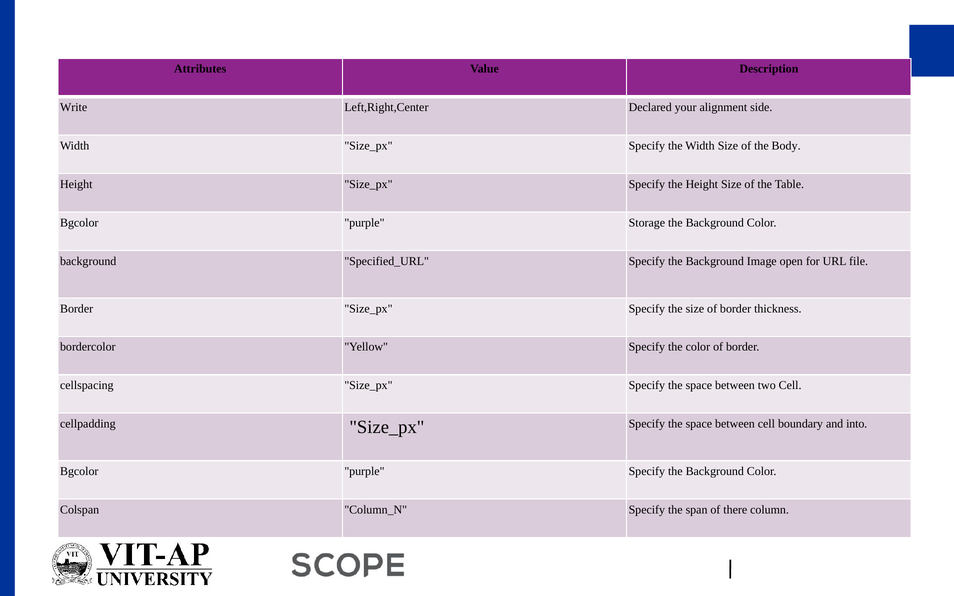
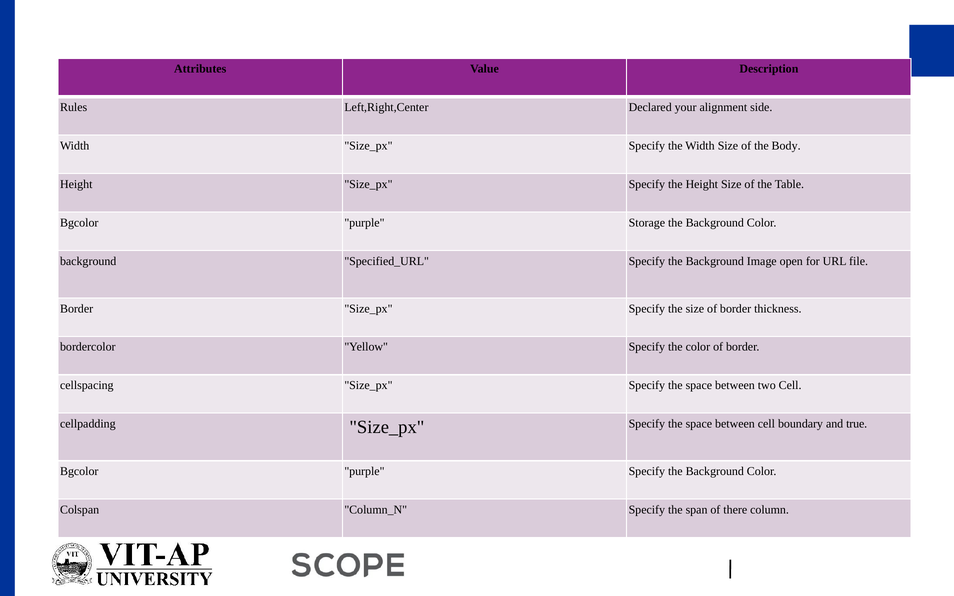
Write: Write -> Rules (74, 107)
into: into -> true (857, 424)
